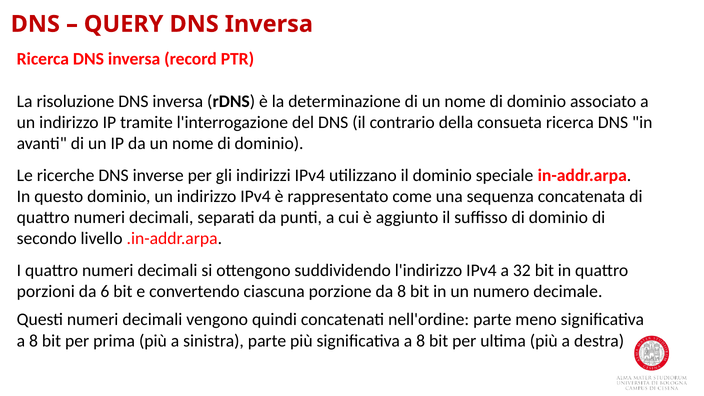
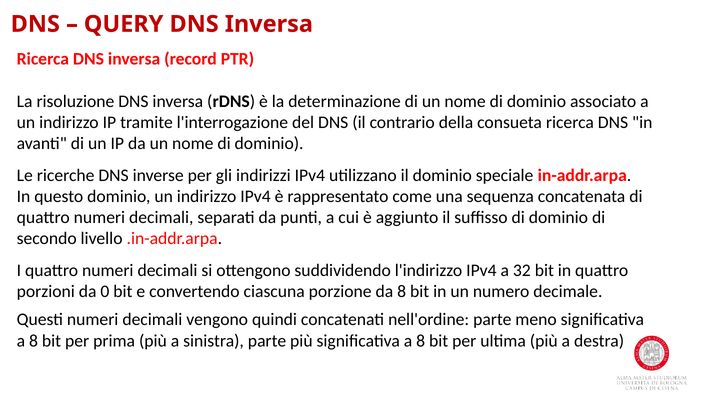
6: 6 -> 0 (105, 291)
